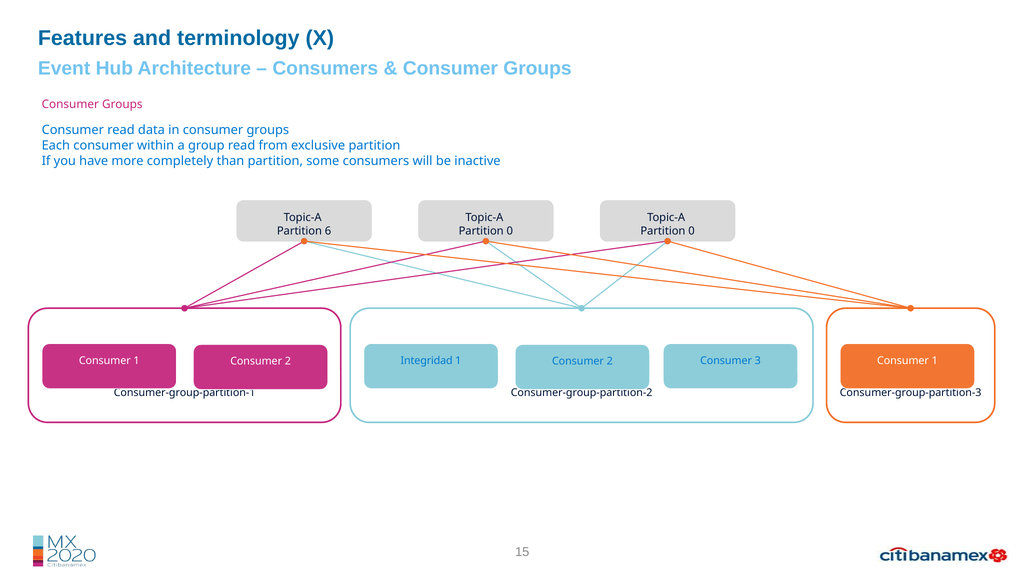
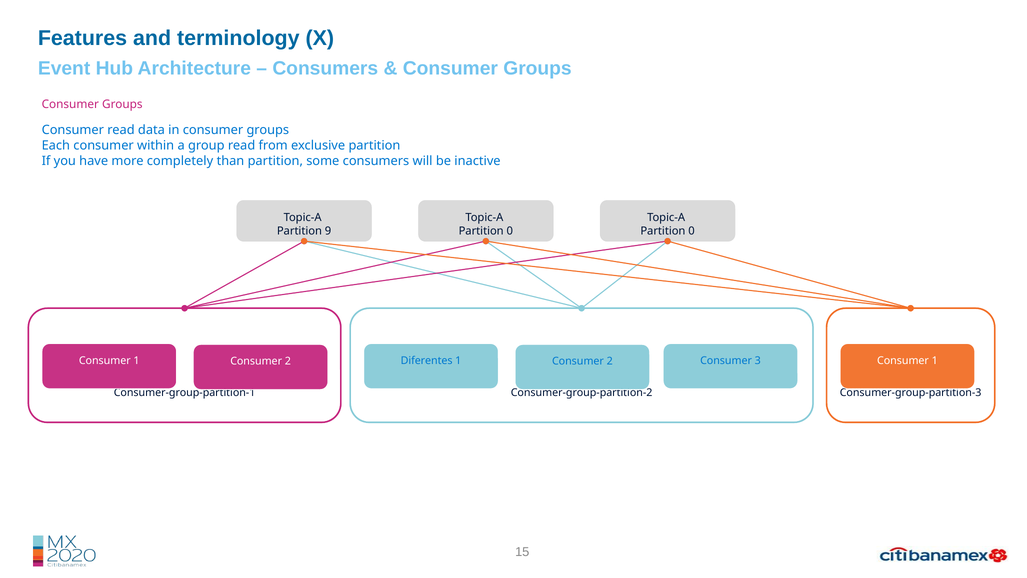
6: 6 -> 9 (328, 231)
Integridad: Integridad -> Diferentes (427, 360)
